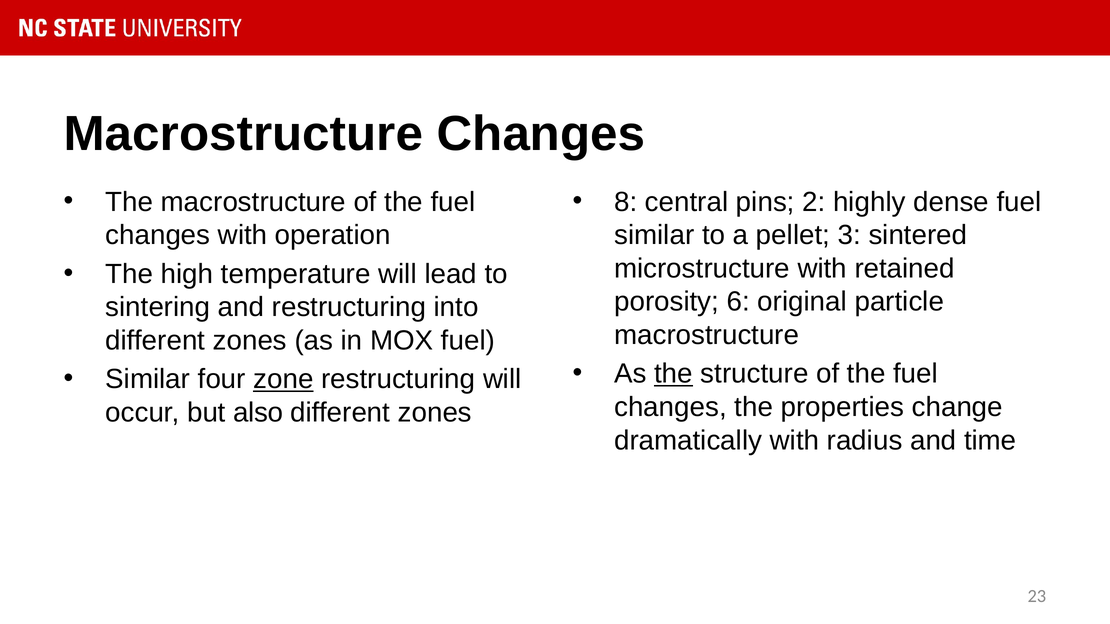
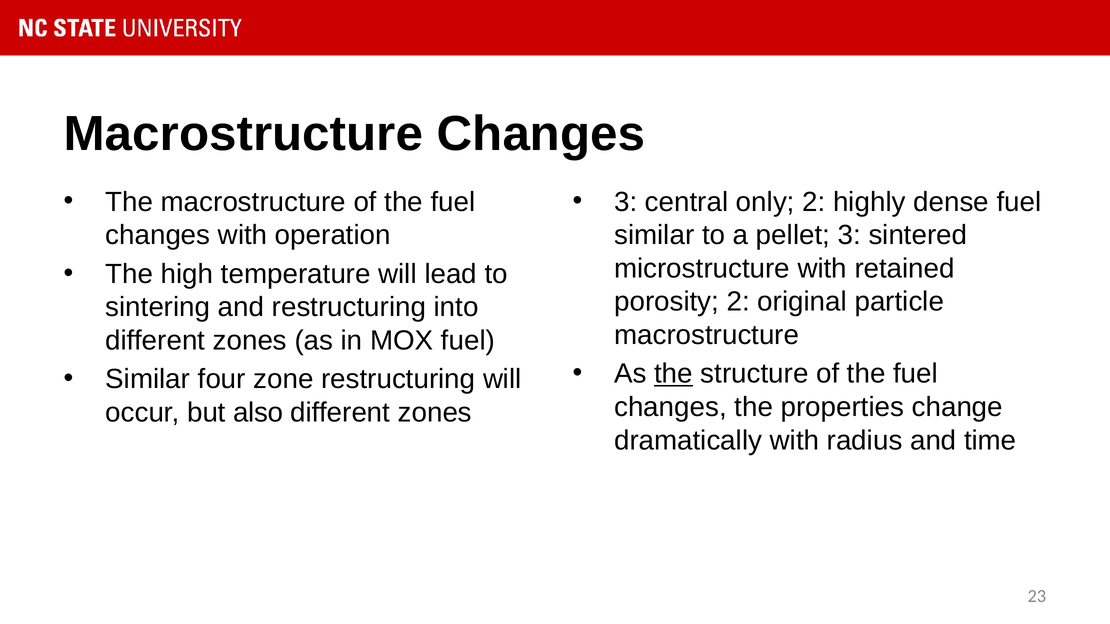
8: 8 -> 3 (626, 202)
pins: pins -> only (765, 202)
porosity 6: 6 -> 2 (738, 302)
zone underline: present -> none (283, 380)
